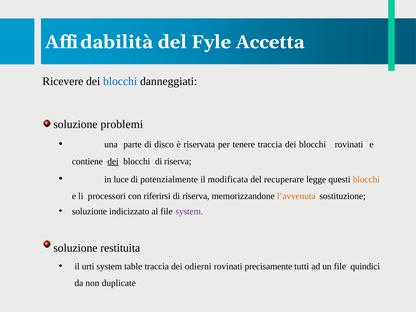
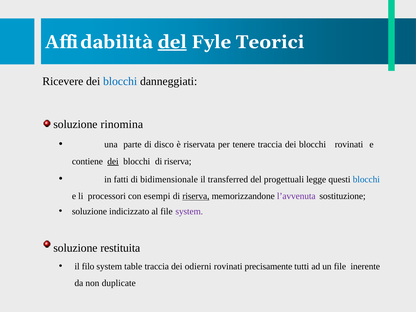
del underline: none -> present (172, 42)
Accetta: Accetta -> Teorici (270, 42)
problemi: problemi -> rinomina (122, 124)
luce: luce -> fatti (121, 179)
potenzialmente: potenzialmente -> bidimensionale (169, 179)
modificata: modificata -> transferred (228, 179)
recuperare: recuperare -> progettuali (284, 179)
blocchi colour: orange -> blue (366, 179)
riferirsi: riferirsi -> esempi (157, 196)
riserva underline: none -> present (196, 196)
l’avvenuta colour: orange -> purple (296, 196)
urti: urti -> filo (88, 266)
quindici: quindici -> inerente (365, 266)
